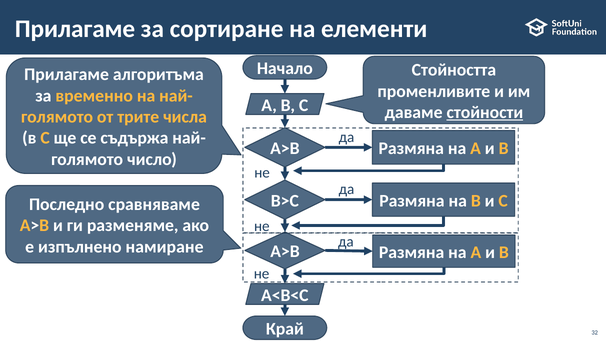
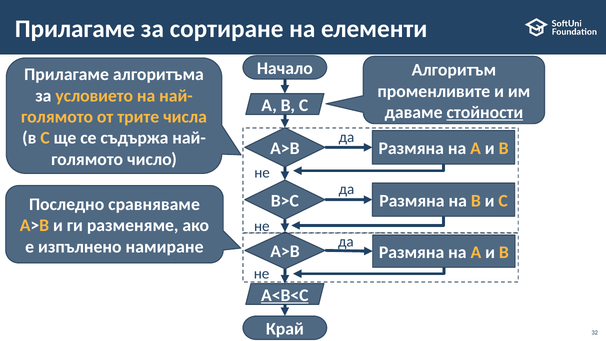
Стойността: Стойността -> Алгоритъм (454, 70)
временно: временно -> условието (94, 96)
A<B<C underline: none -> present (285, 295)
